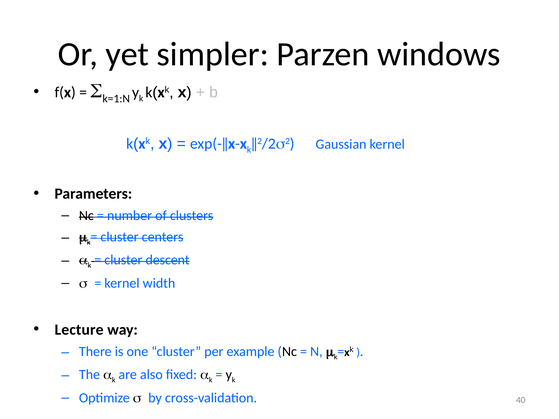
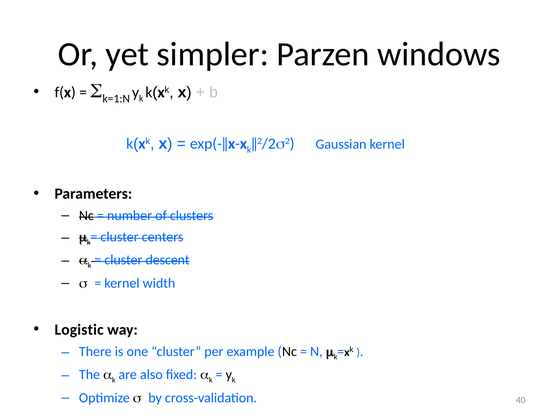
Lecture: Lecture -> Logistic (79, 330)
